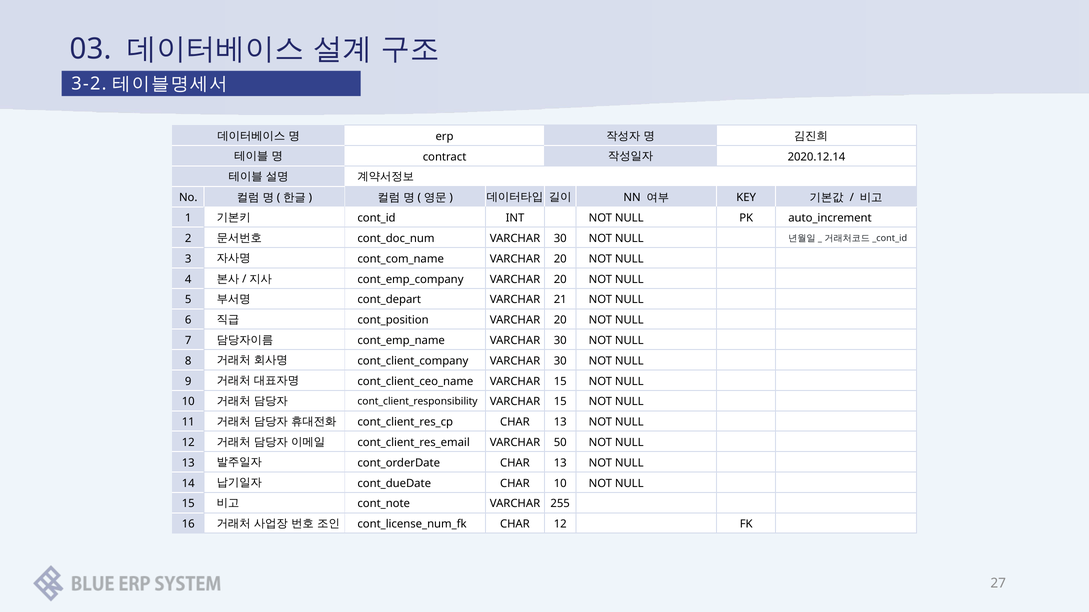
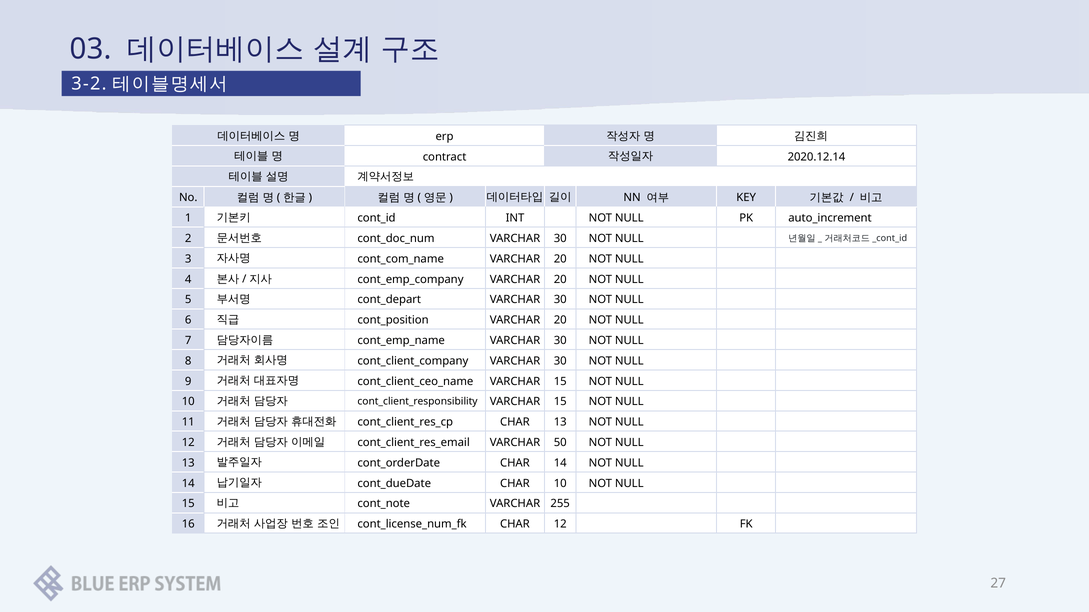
21: 21 -> 30 (560, 300)
13: 13 -> 14 (560, 463)
